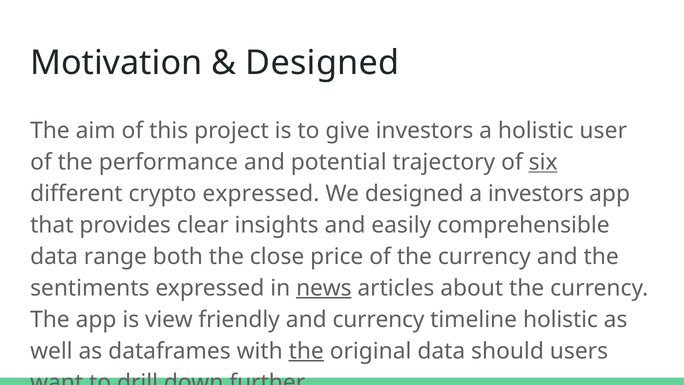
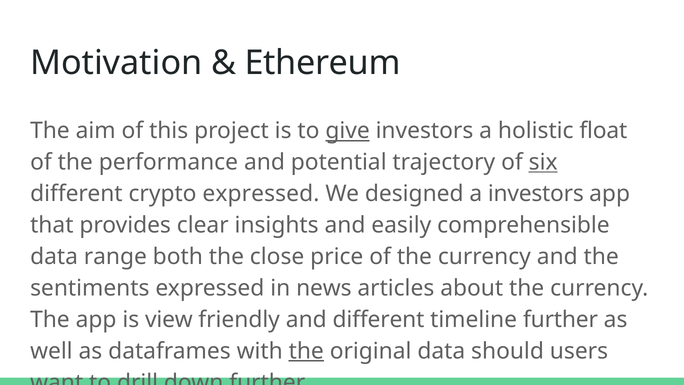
Designed: Designed -> Ethereum (323, 63)
give underline: none -> present (348, 131)
user: user -> float (603, 131)
news underline: present -> none (324, 288)
and currency: currency -> different (379, 319)
timeline holistic: holistic -> further (561, 319)
